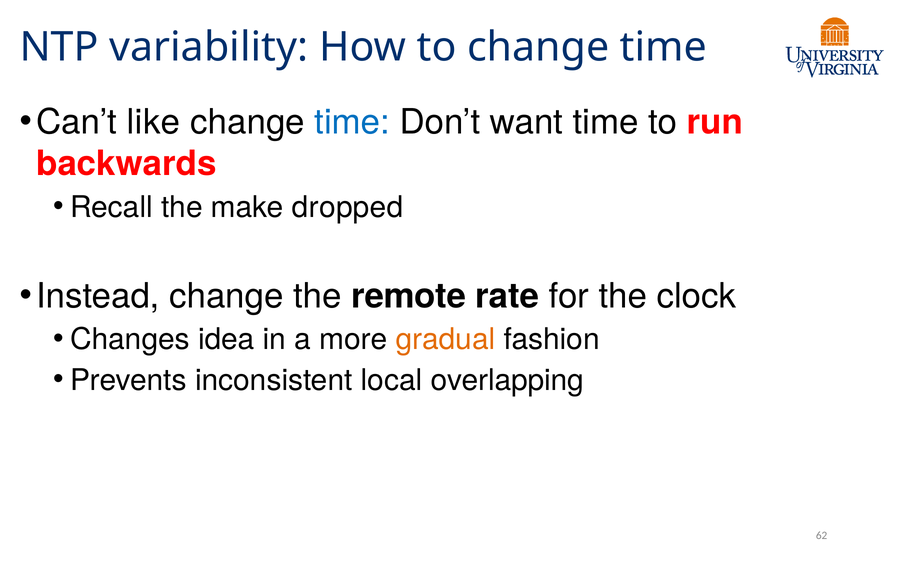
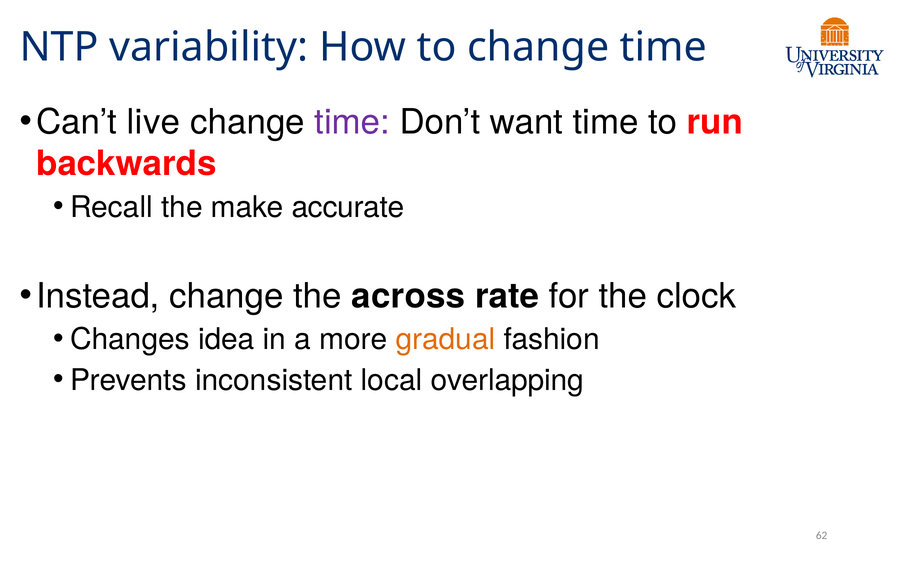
like: like -> live (154, 122)
time colour: blue -> purple (352, 122)
dropped: dropped -> accurate (348, 207)
remote: remote -> across (408, 297)
